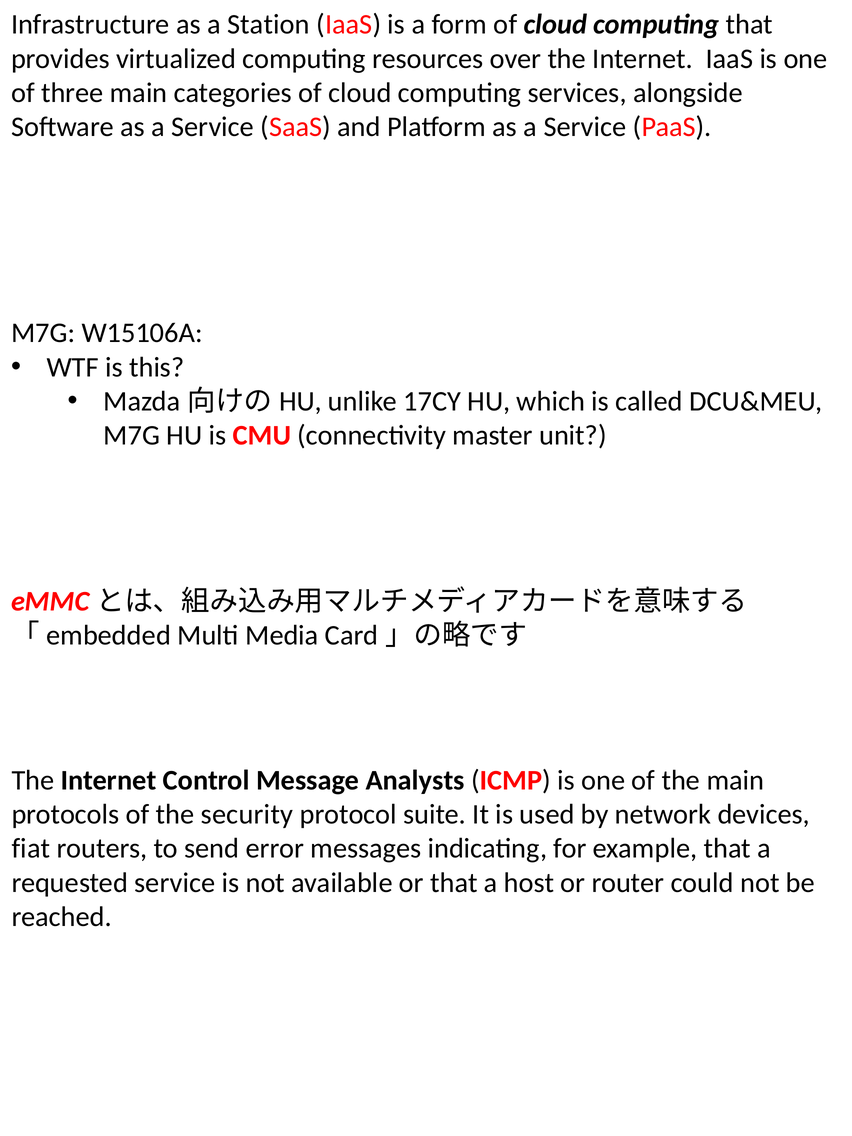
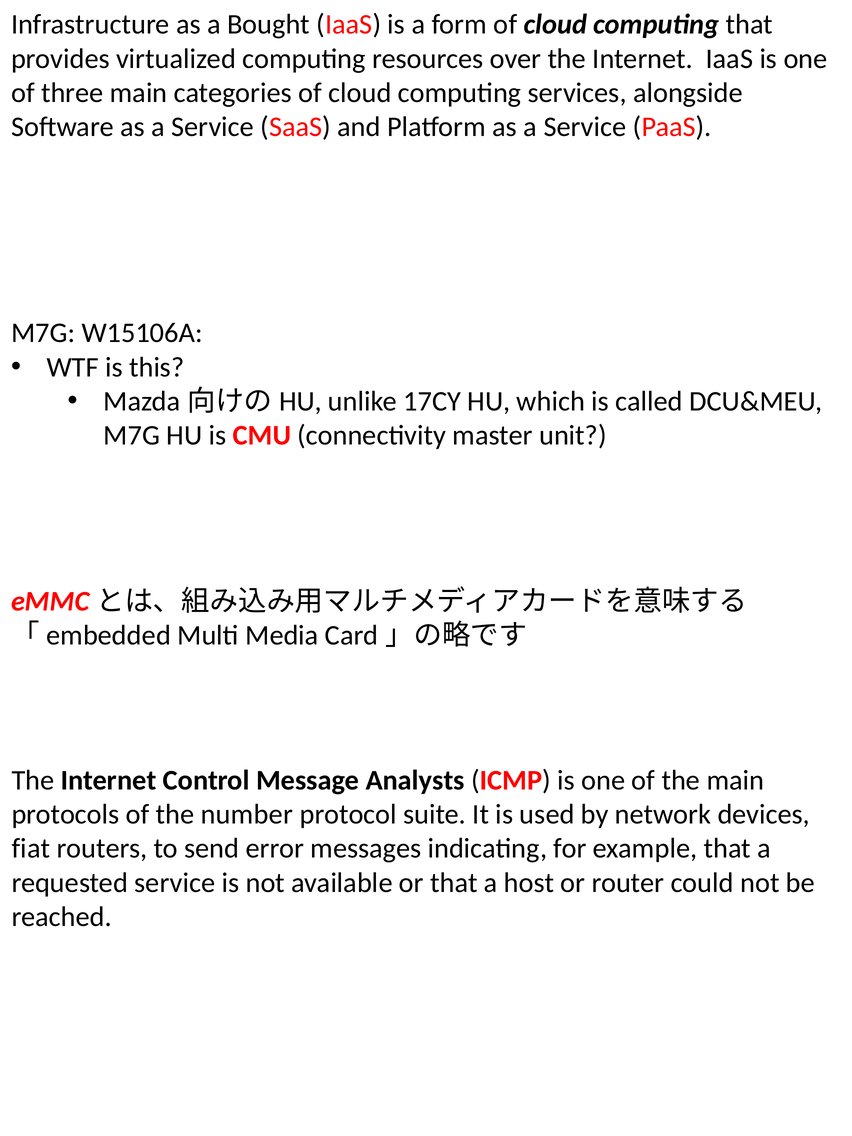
Station: Station -> Bought (268, 25)
security: security -> number (247, 814)
